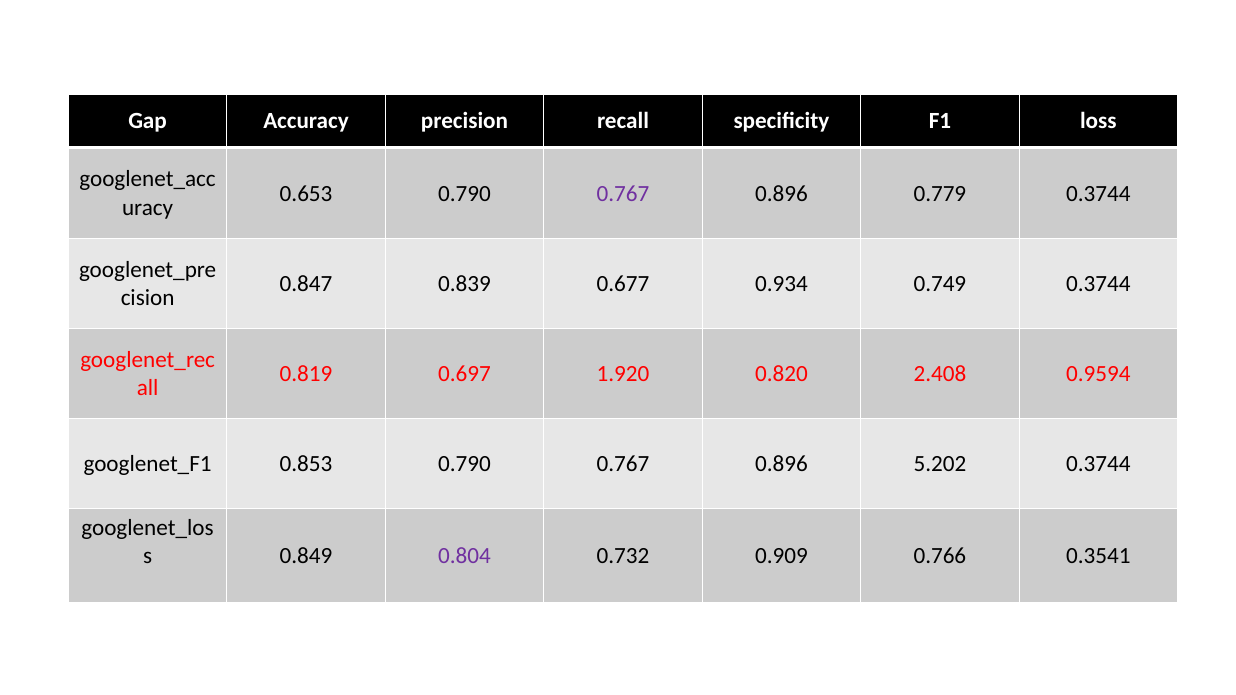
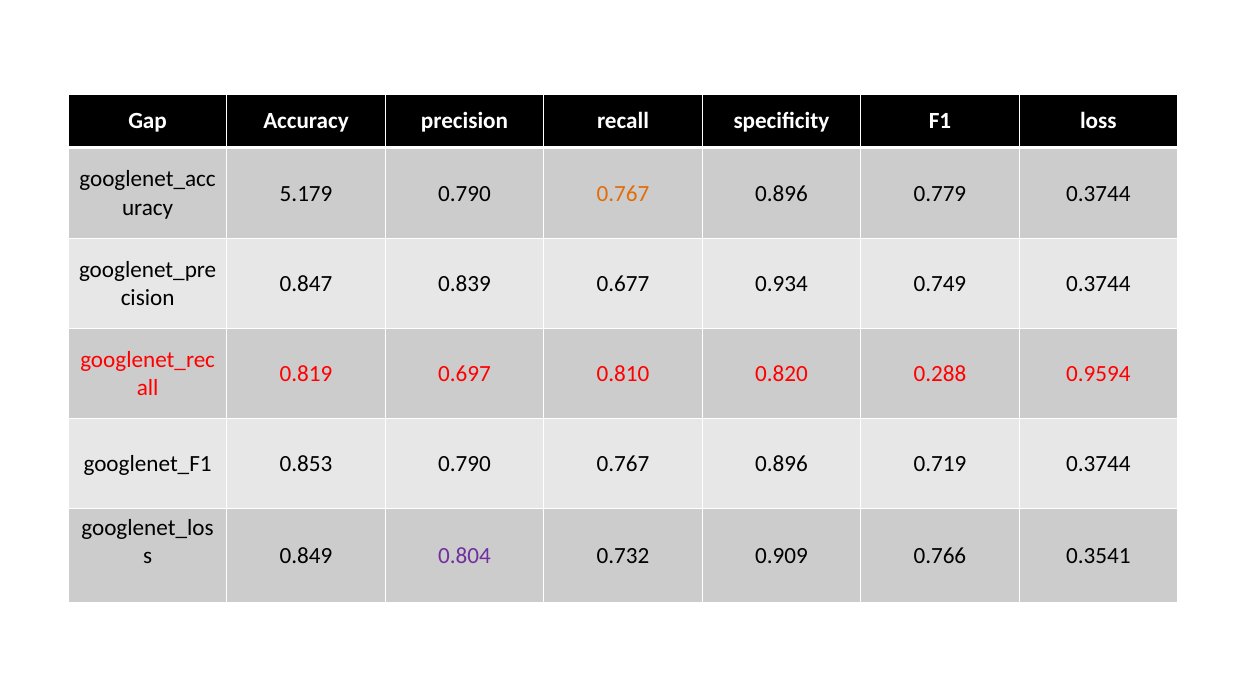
0.653: 0.653 -> 5.179 (306, 193)
0.767 colour: purple -> orange (623, 193)
1.920: 1.920 -> 0.810 (623, 374)
2.408: 2.408 -> 0.288 (940, 374)
5.202: 5.202 -> 0.719 (940, 464)
